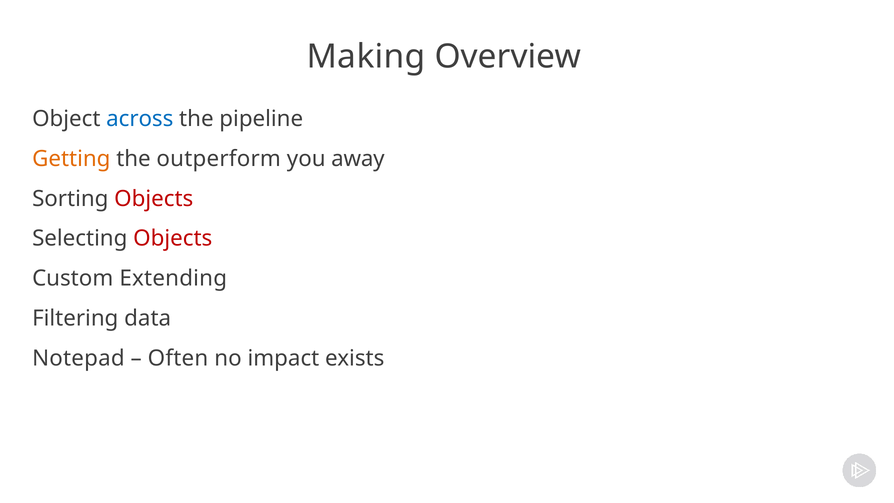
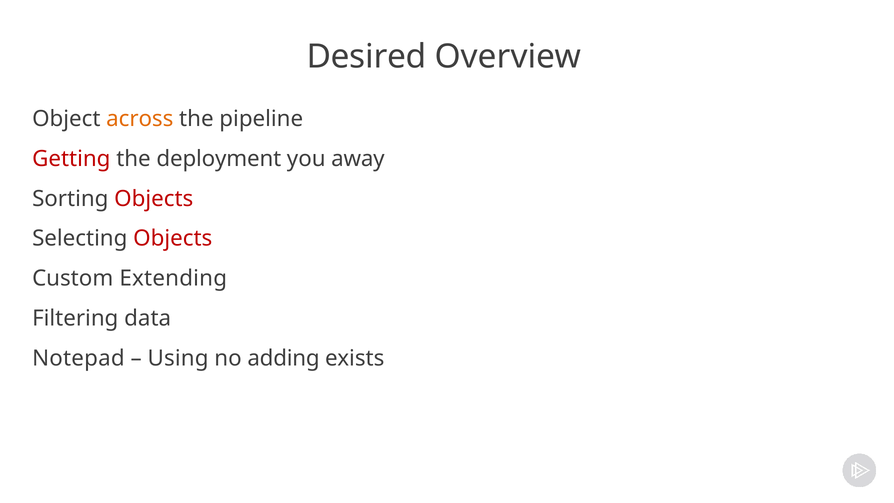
Making: Making -> Desired (366, 57)
across colour: blue -> orange (140, 119)
Getting colour: orange -> red (71, 159)
outperform: outperform -> deployment (219, 159)
Often: Often -> Using (178, 358)
impact: impact -> adding (284, 358)
